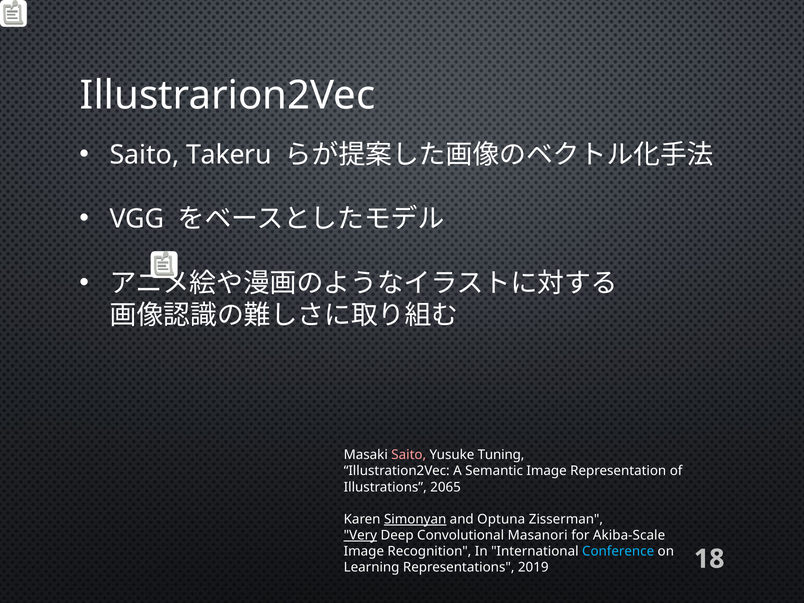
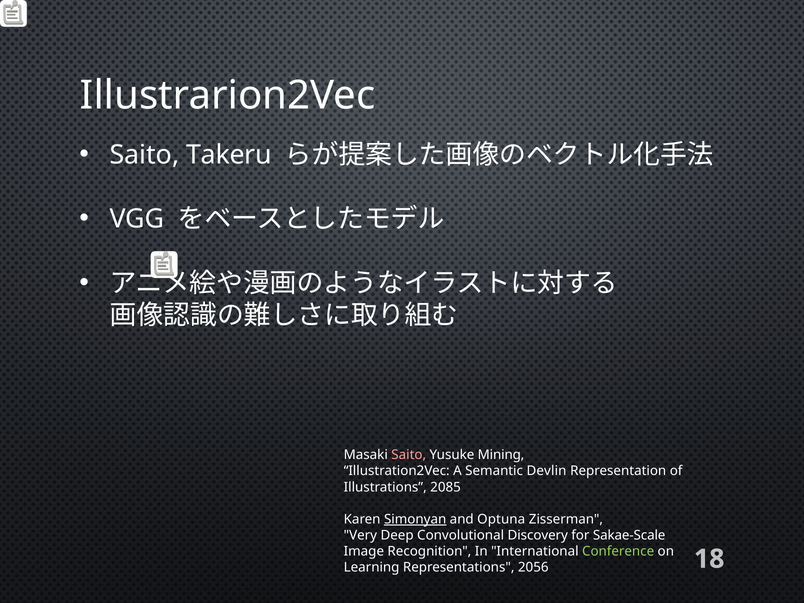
Tuning: Tuning -> Mining (501, 455)
Semantic Image: Image -> Devlin (547, 471)
2065: 2065 -> 2085 (446, 487)
Very underline: present -> none (360, 535)
Masanori: Masanori -> Discovery (538, 535)
Akiba-Scale: Akiba-Scale -> Sakae-Scale (629, 535)
Conference colour: light blue -> light green (618, 551)
2019: 2019 -> 2056 (533, 568)
